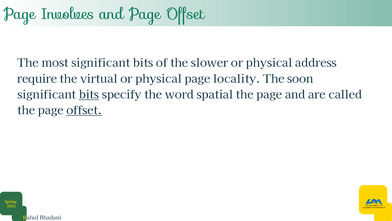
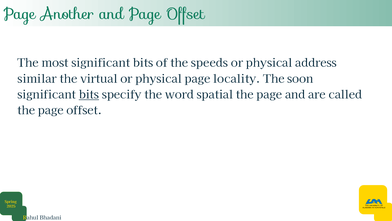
Involves: Involves -> Another (67, 14)
slower: slower -> speeds (210, 63)
require: require -> similar (37, 79)
offset underline: present -> none (84, 110)
